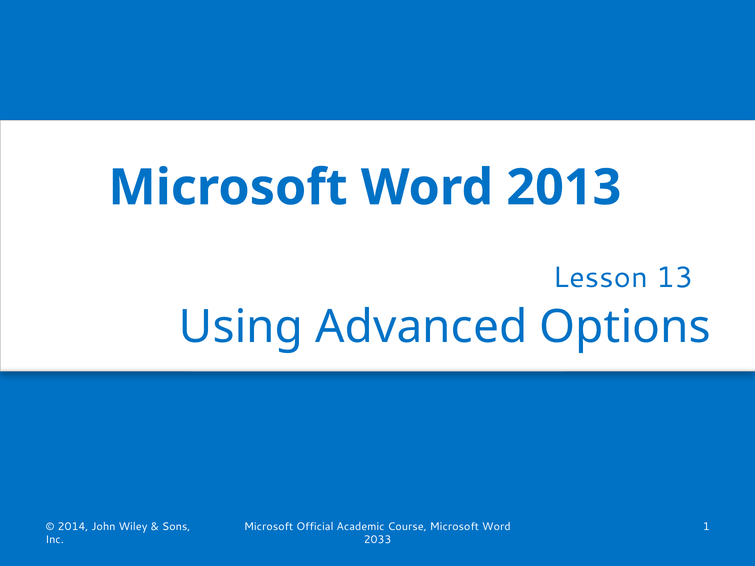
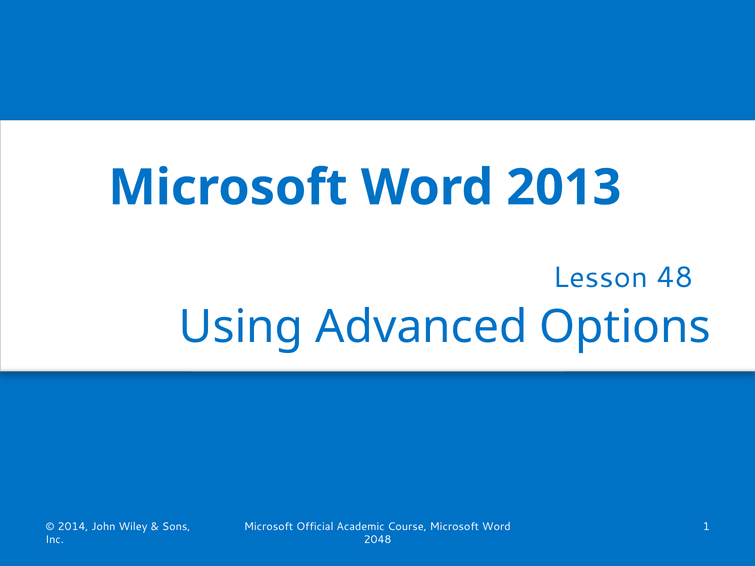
13: 13 -> 48 (675, 278)
2033: 2033 -> 2048 (378, 540)
